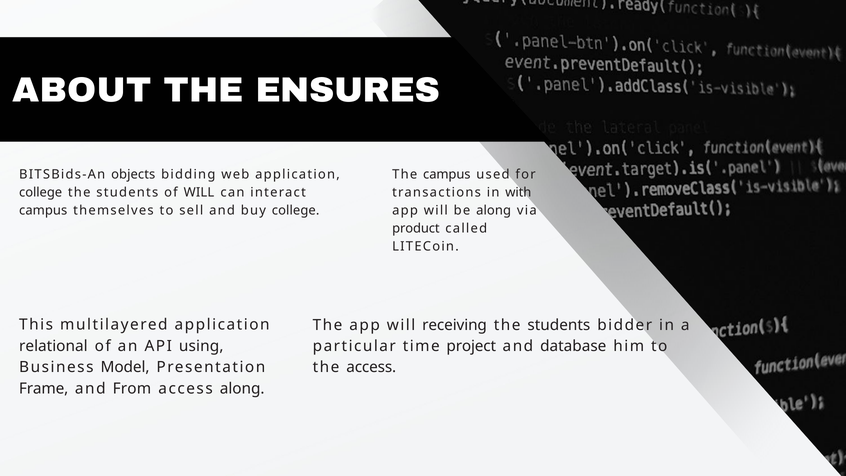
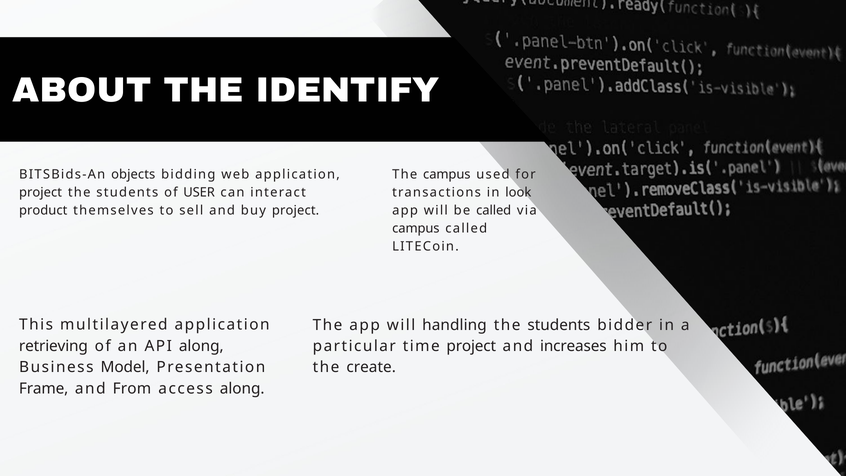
ENSURES: ENSURES -> IDENTIFY (348, 90)
college: college -> project (41, 193)
of WILL: WILL -> USER (199, 193)
with: with -> look (518, 193)
campus: campus -> product (43, 210)
buy college: college -> project (296, 210)
be along: along -> called (494, 210)
product: product -> campus (416, 228)
receiving: receiving -> handling (454, 325)
relational: relational -> retrieving (53, 346)
API using: using -> along (201, 346)
database: database -> increases (573, 346)
the access: access -> create (371, 367)
